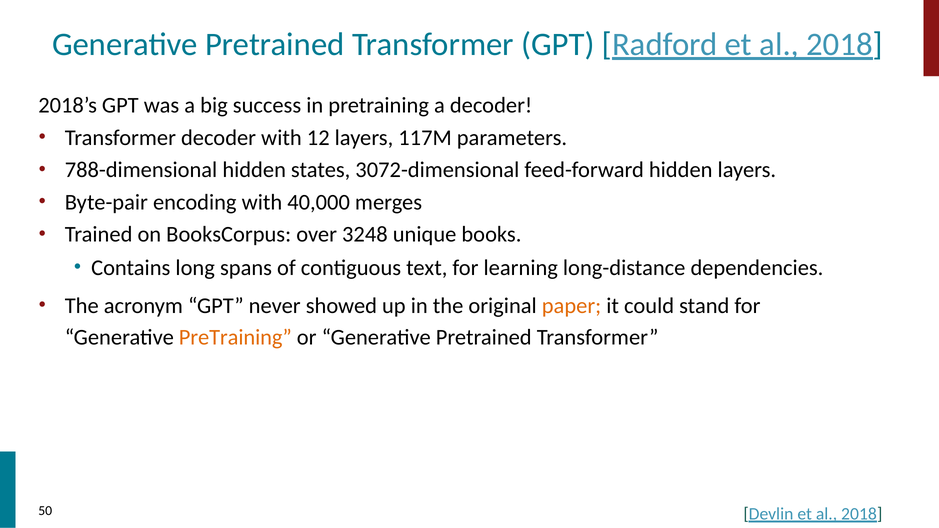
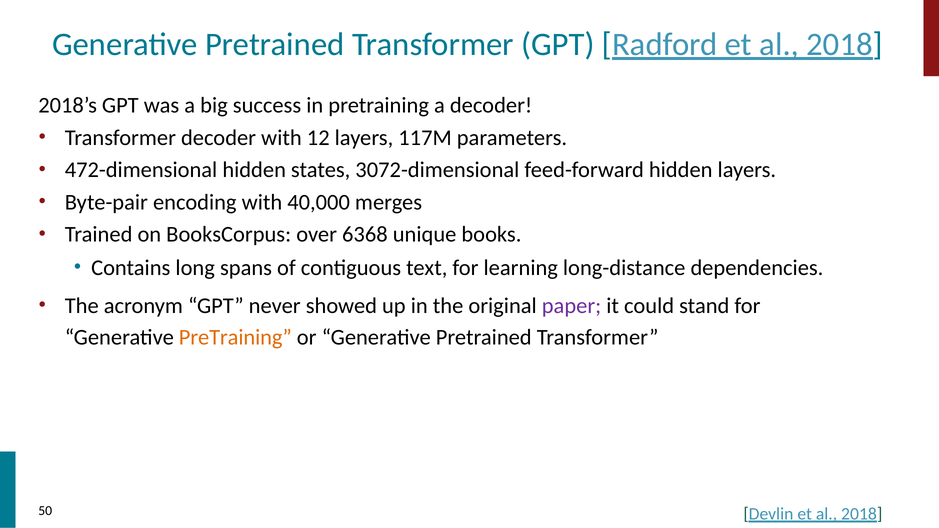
788-dimensional: 788-dimensional -> 472-dimensional (141, 170)
3248: 3248 -> 6368 (365, 235)
paper colour: orange -> purple (572, 306)
